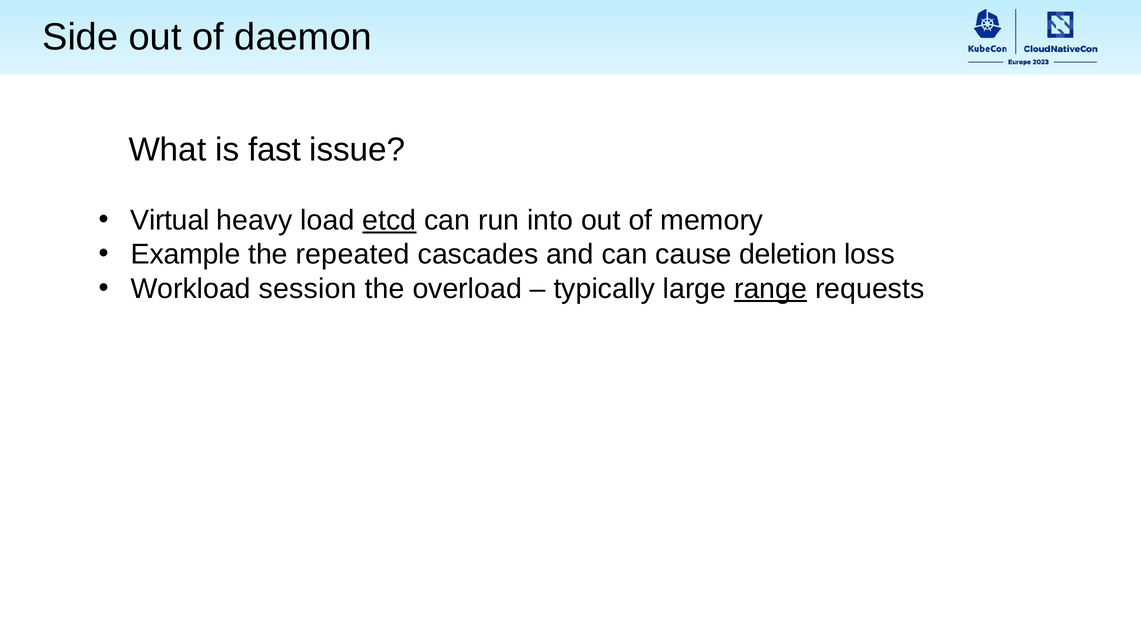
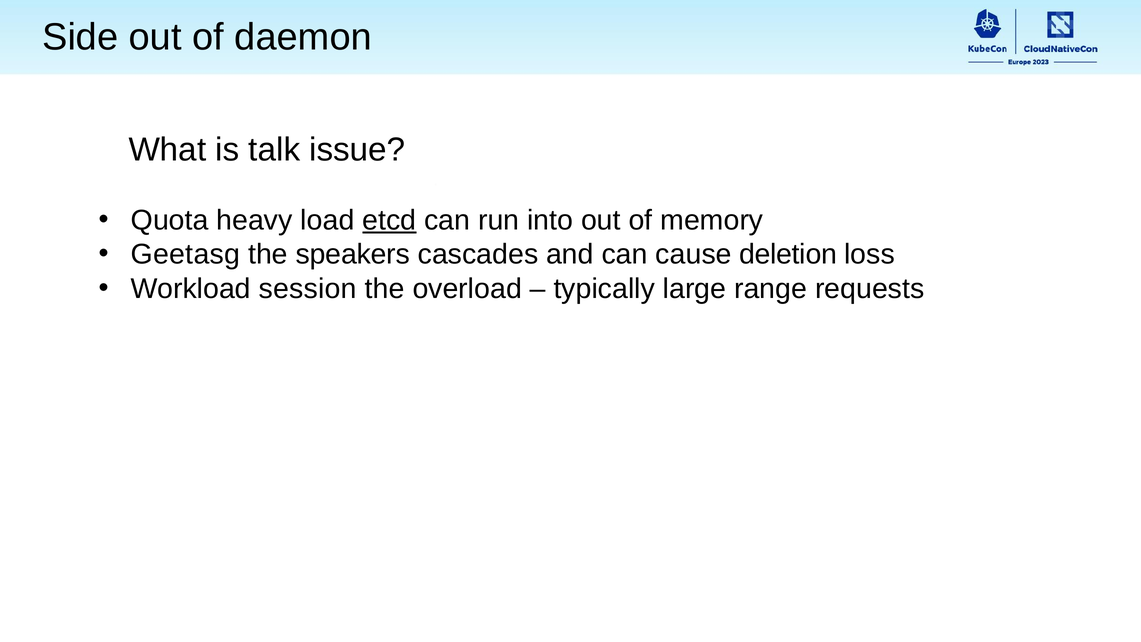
fast: fast -> talk (274, 150)
Virtual: Virtual -> Quota (170, 220)
Example: Example -> Geetasg (185, 254)
repeated: repeated -> speakers (353, 254)
range underline: present -> none (771, 289)
